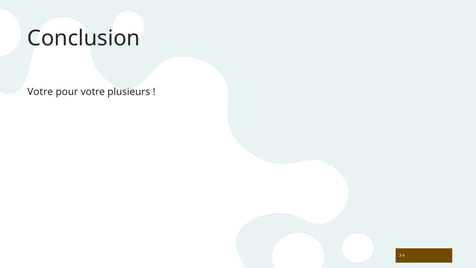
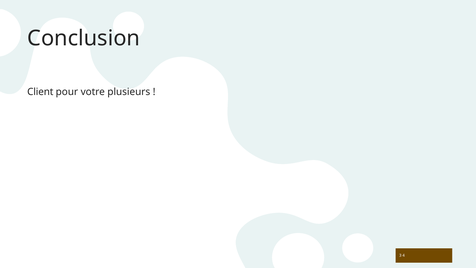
Votre: Votre -> Client (40, 92)
